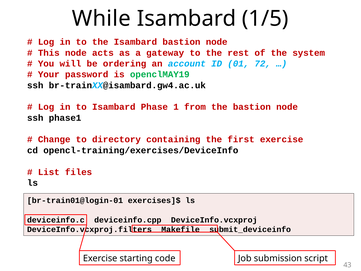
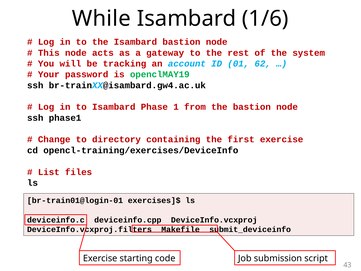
1/5: 1/5 -> 1/6 (265, 19)
ordering: ordering -> tracking (125, 64)
72: 72 -> 62 (263, 64)
